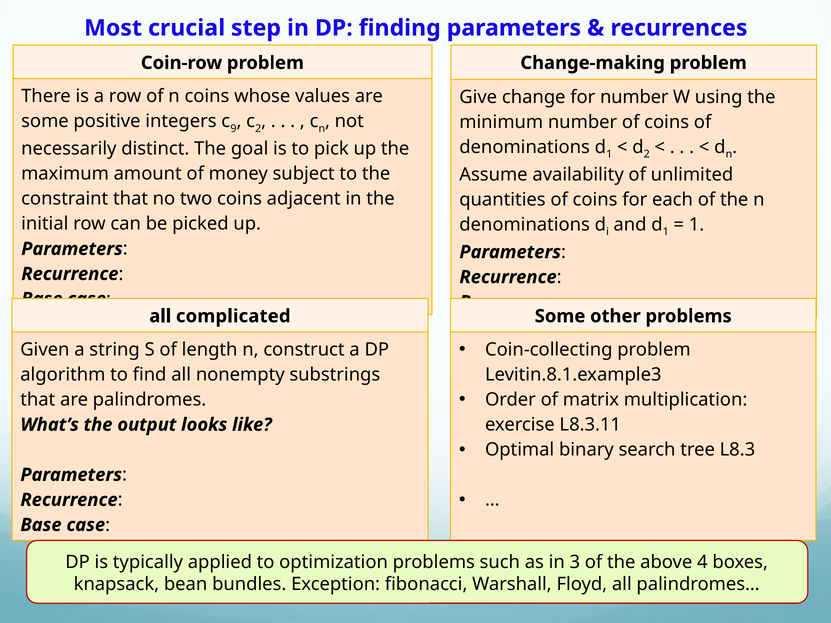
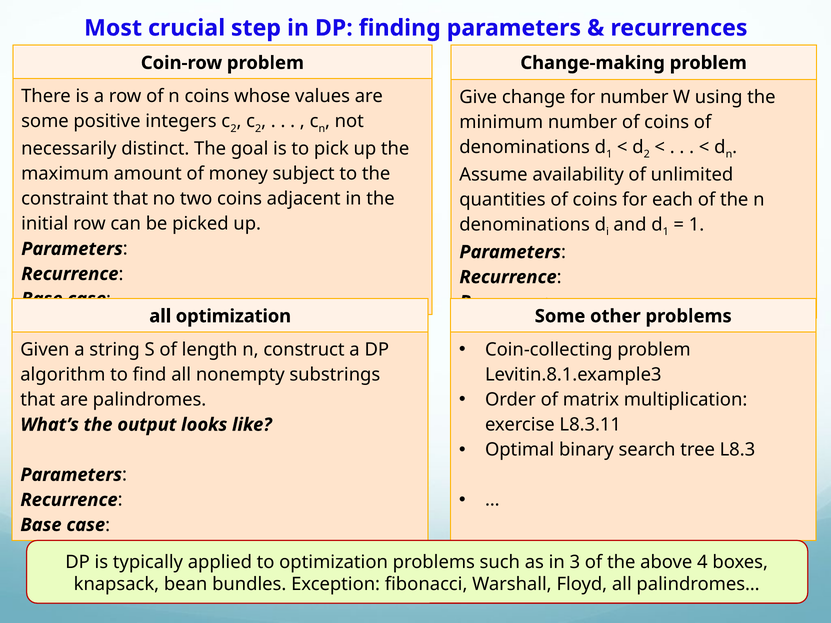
9: 9 -> 2 (234, 129)
all complicated: complicated -> optimization (233, 316)
